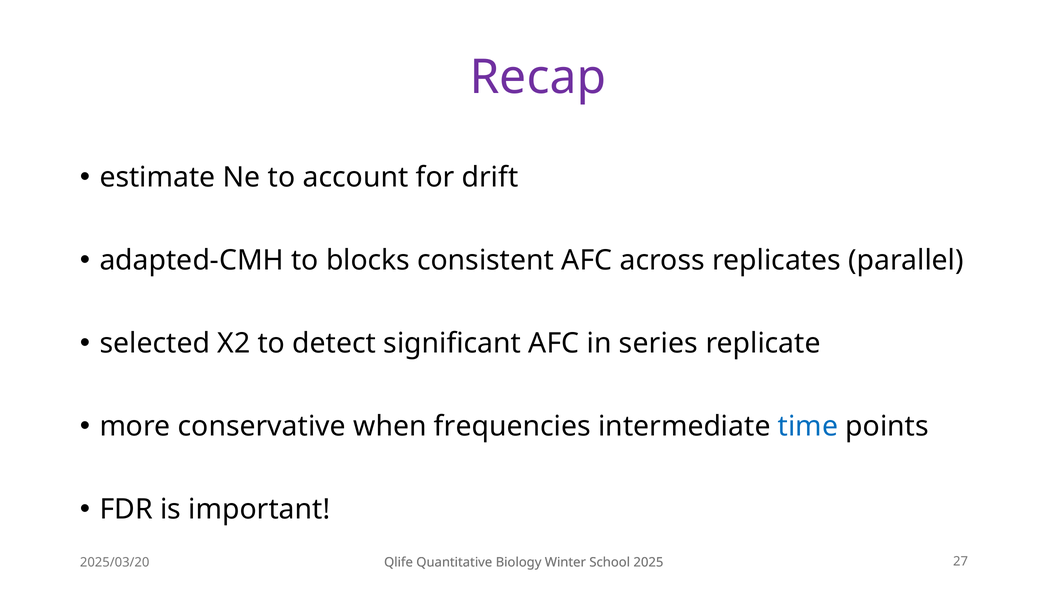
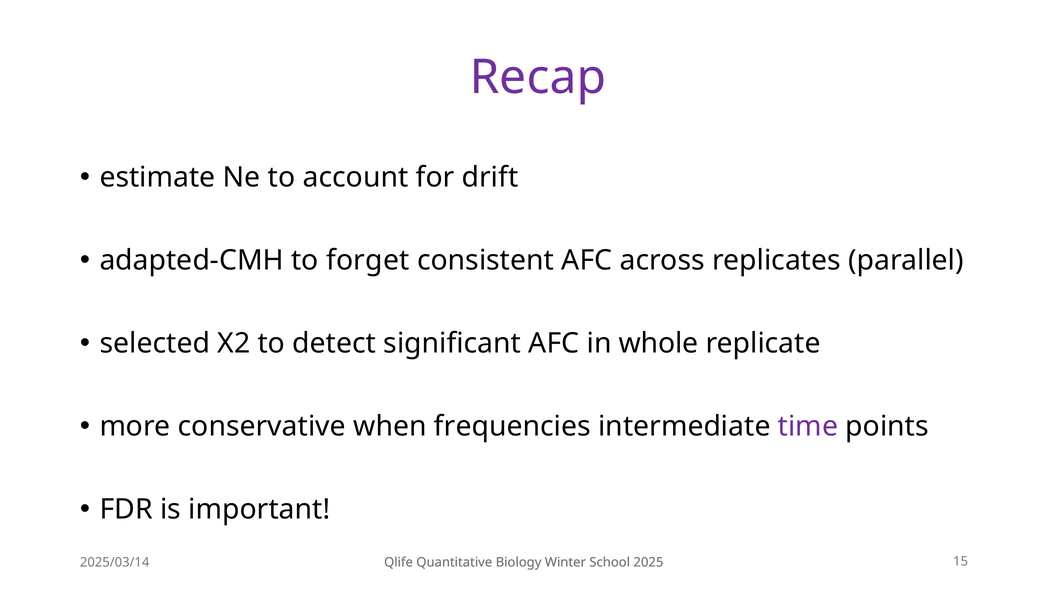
blocks: blocks -> forget (368, 261)
series: series -> whole (659, 344)
time colour: blue -> purple (808, 427)
2025/03/20: 2025/03/20 -> 2025/03/14 (115, 563)
27: 27 -> 15 (961, 562)
